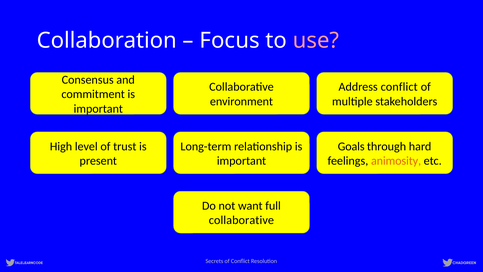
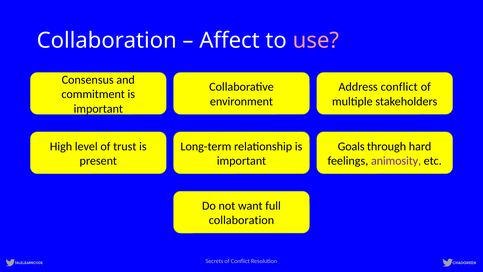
Focus: Focus -> Affect (230, 41)
animosity colour: orange -> purple (396, 161)
collaborative: collaborative -> collaboration (241, 220)
